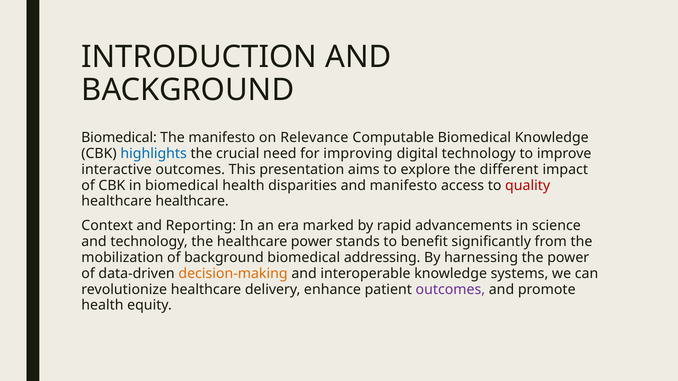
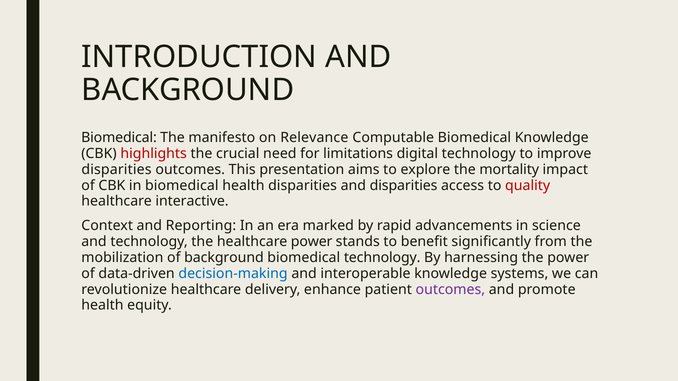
highlights colour: blue -> red (154, 154)
improving: improving -> limitations (358, 154)
interactive: interactive -> disparities (117, 170)
different: different -> mortality (509, 170)
and manifesto: manifesto -> disparities (404, 186)
healthcare healthcare: healthcare -> interactive (192, 201)
biomedical addressing: addressing -> technology (382, 258)
decision-making colour: orange -> blue (233, 274)
